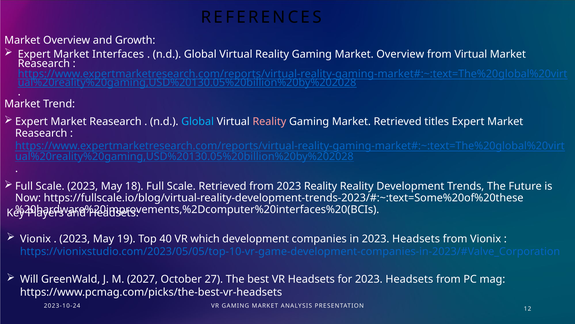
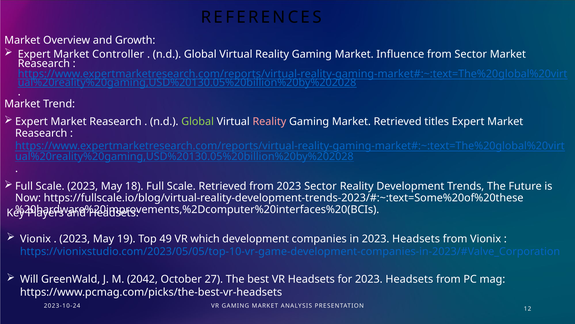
Interfaces: Interfaces -> Controller (118, 54)
Gaming Market Overview: Overview -> Influence (400, 54)
from Virtual: Virtual -> Sector (471, 54)
Global colour: light blue -> light green (198, 121)
2023 Reality: Reality -> Sector (320, 186)
40: 40 -> 49 (166, 238)
2027: 2027 -> 2042 (142, 279)
